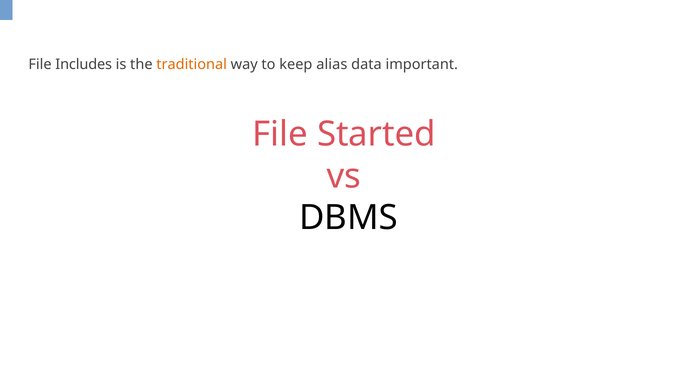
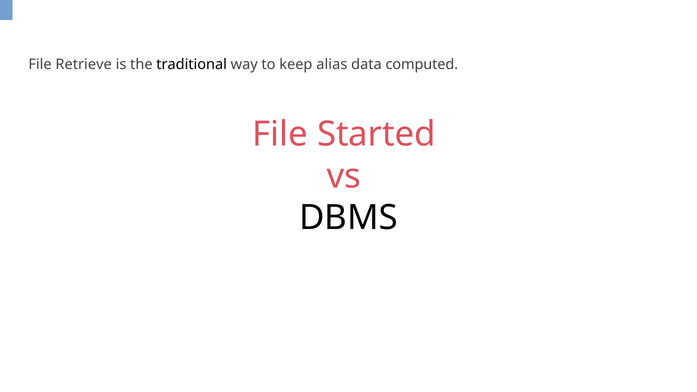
Includes: Includes -> Retrieve (84, 64)
traditional colour: orange -> black (192, 64)
important: important -> computed (422, 64)
